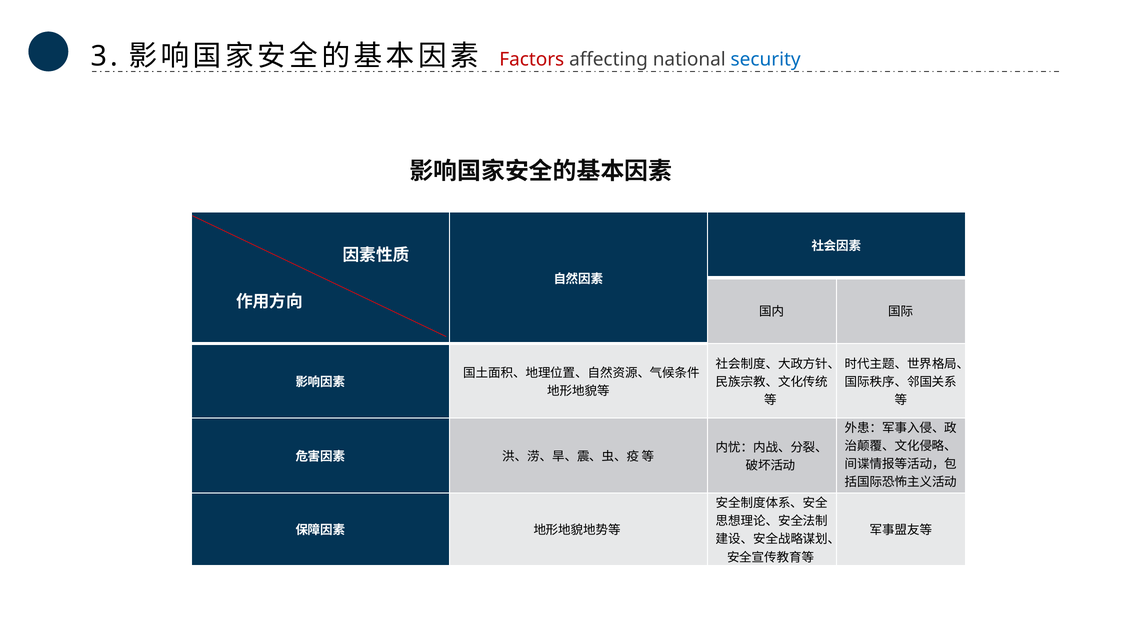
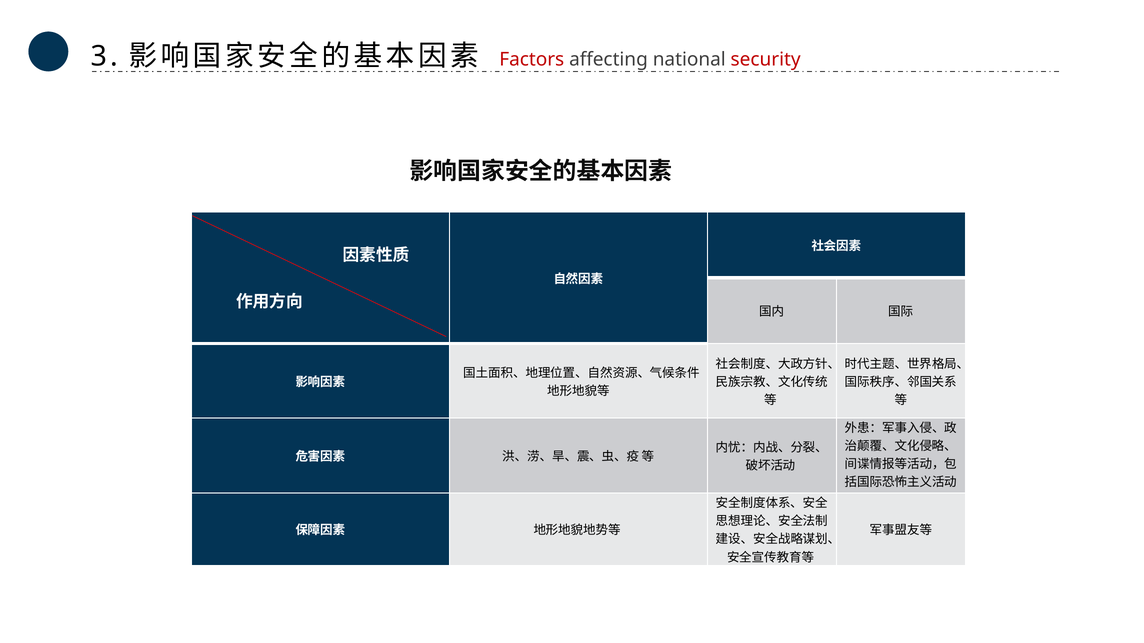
security colour: blue -> red (766, 60)
